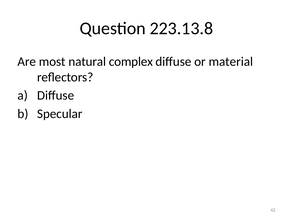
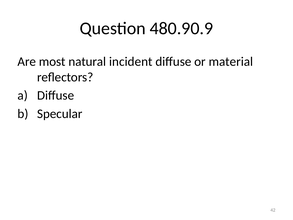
223.13.8: 223.13.8 -> 480.90.9 (181, 28)
complex: complex -> incident (131, 61)
